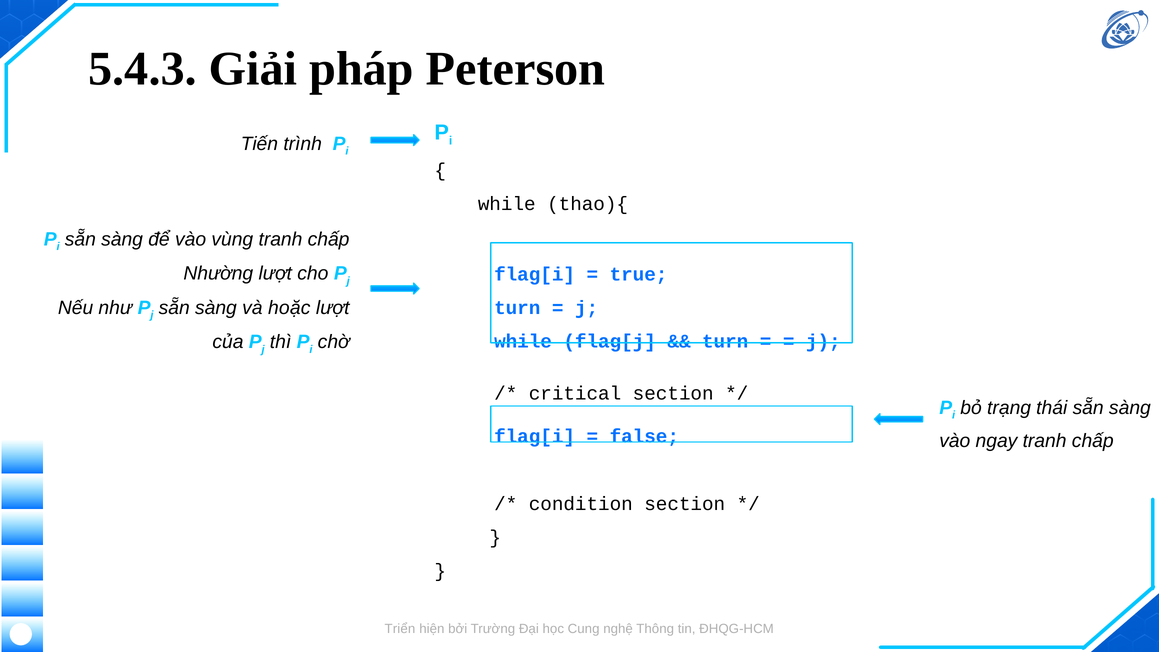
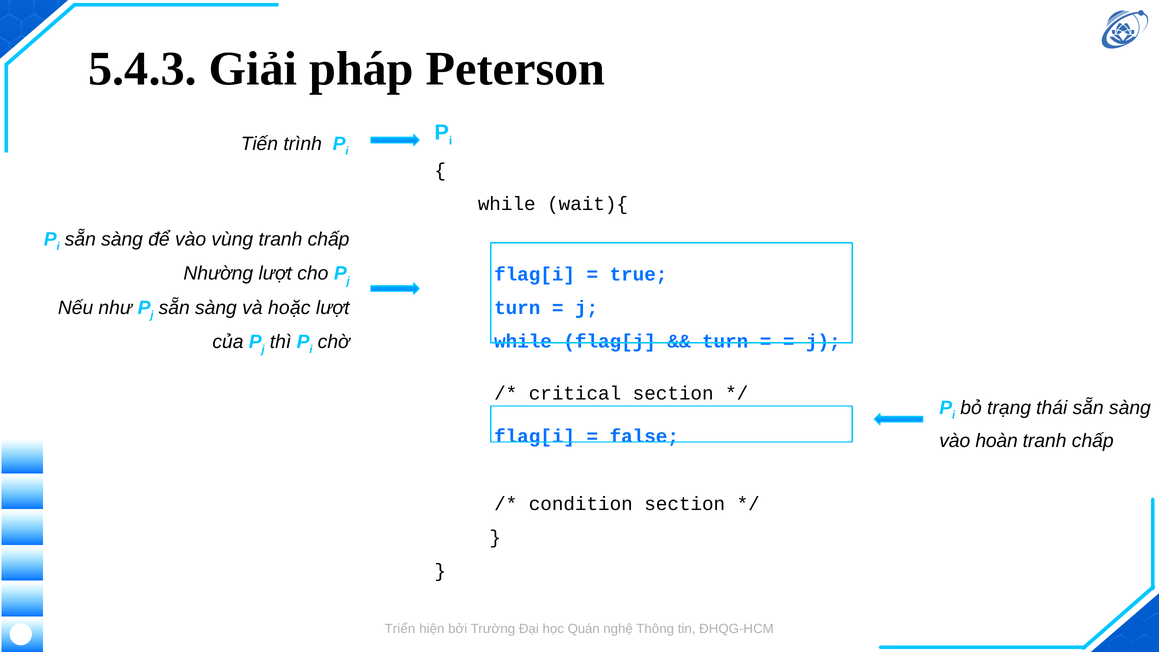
thao){: thao){ -> wait){ (588, 204)
ngay: ngay -> hoàn (997, 441)
Cung: Cung -> Quán (584, 629)
